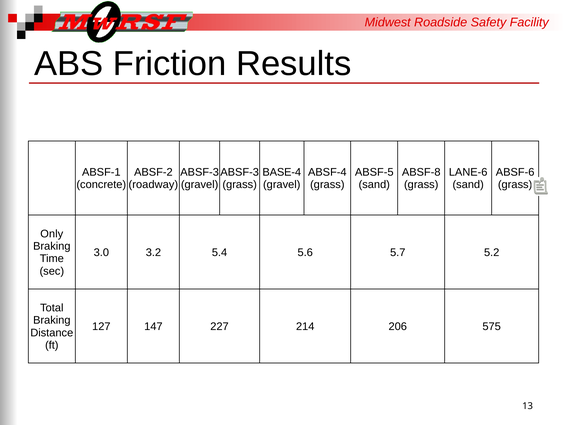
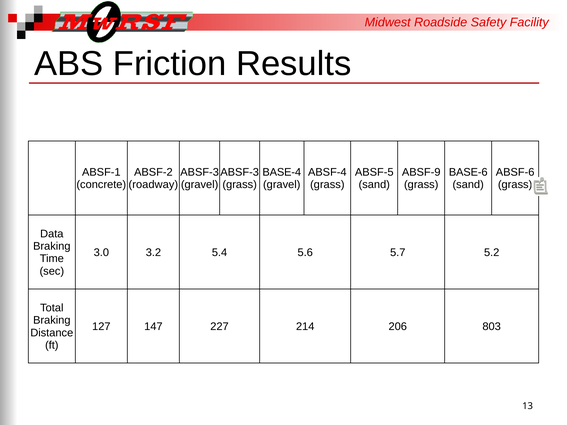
ABSF-8: ABSF-8 -> ABSF-9 (421, 172)
LANE-6: LANE-6 -> BASE-6 (468, 172)
Only: Only -> Data (52, 234)
575: 575 -> 803 (492, 327)
